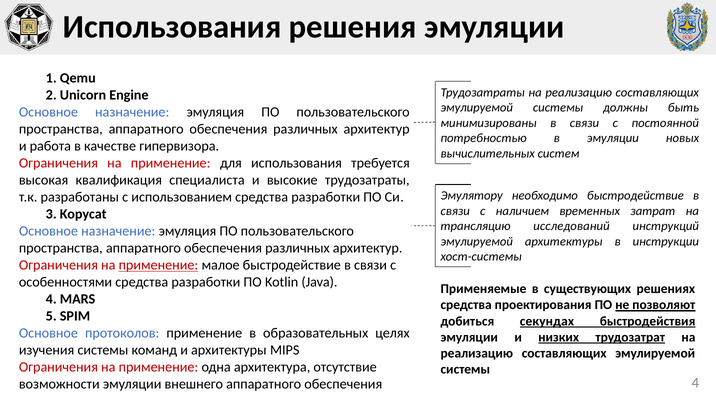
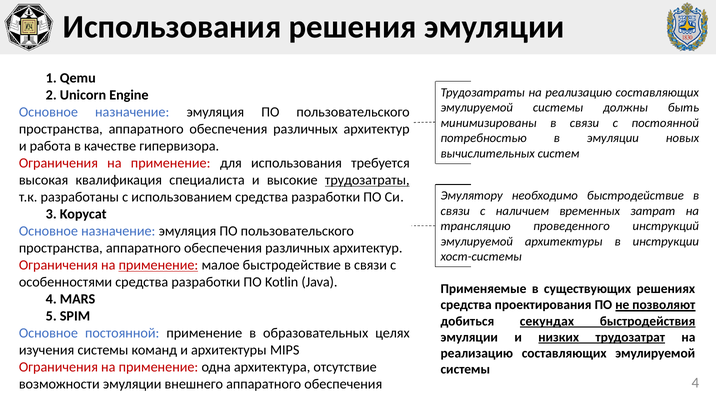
трудозатраты underline: none -> present (367, 180)
исследований: исследований -> проведенного (572, 226)
Основное протоколов: протоколов -> постоянной (122, 333)
